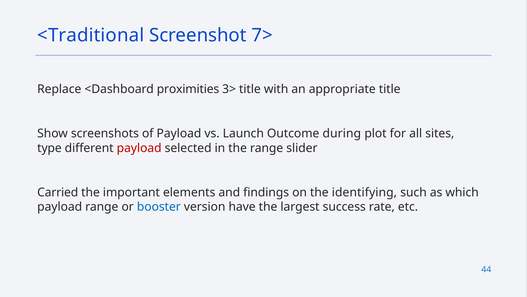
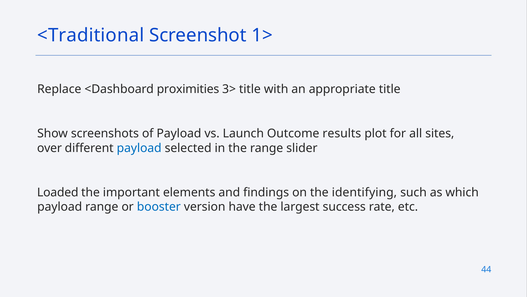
7>: 7> -> 1> (262, 35)
during: during -> results (342, 133)
type: type -> over (49, 148)
payload colour: red -> blue (139, 148)
Carried: Carried -> Loaded (58, 192)
